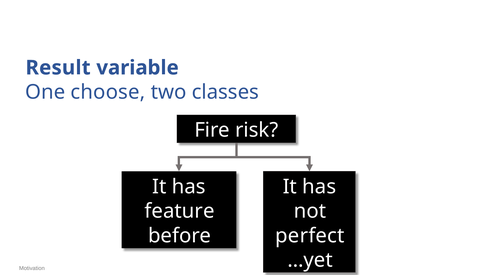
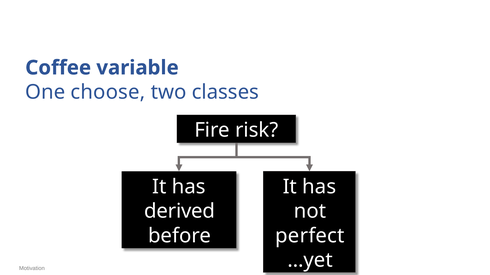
Result: Result -> Coffee (58, 68)
feature: feature -> derived (180, 212)
